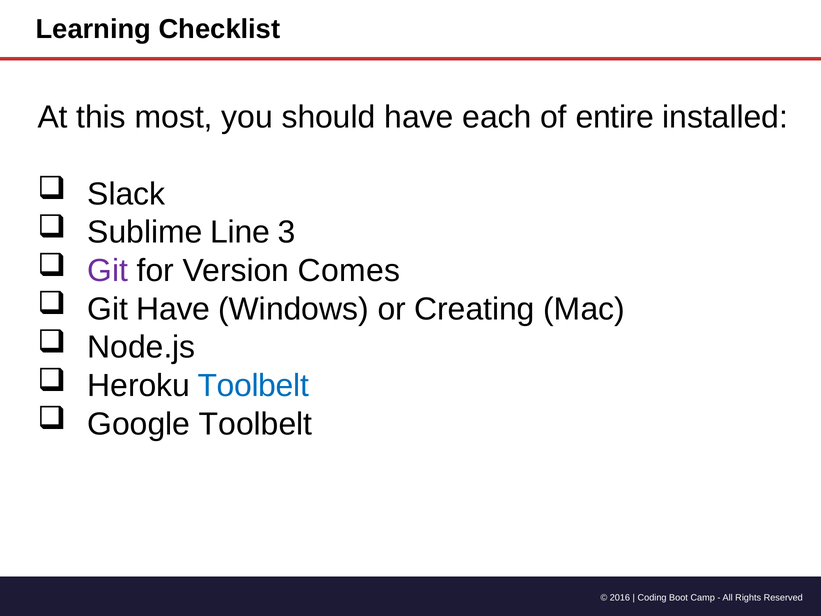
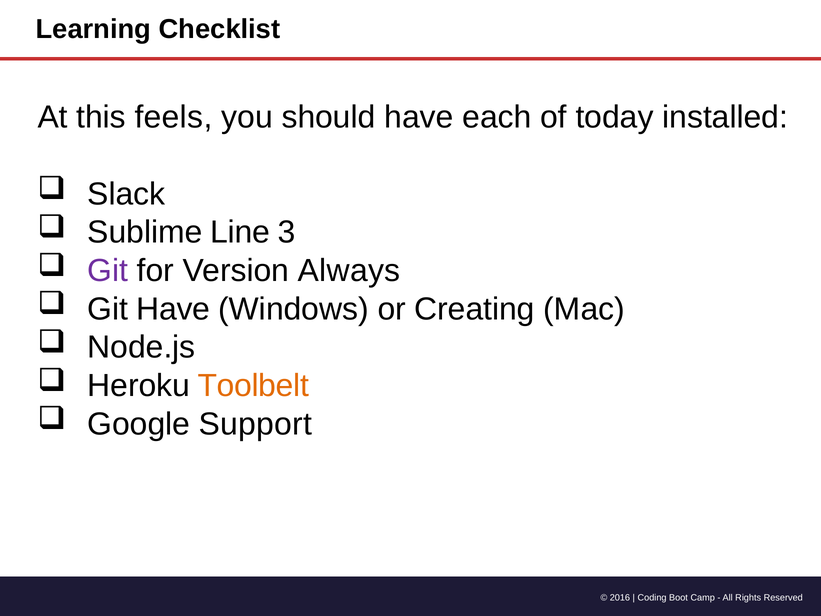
most: most -> feels (174, 117)
entire: entire -> today (615, 117)
Comes: Comes -> Always (349, 271)
Toolbelt colour: blue -> orange (253, 386)
Google Toolbelt: Toolbelt -> Support (255, 424)
